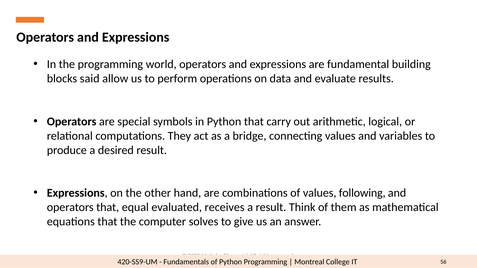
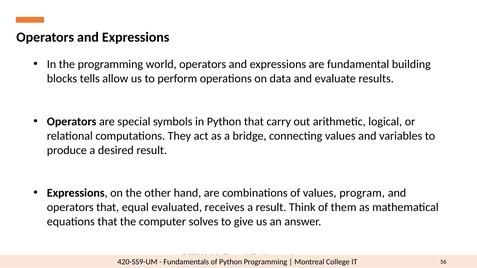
said: said -> tells (90, 79)
following: following -> program (362, 193)
